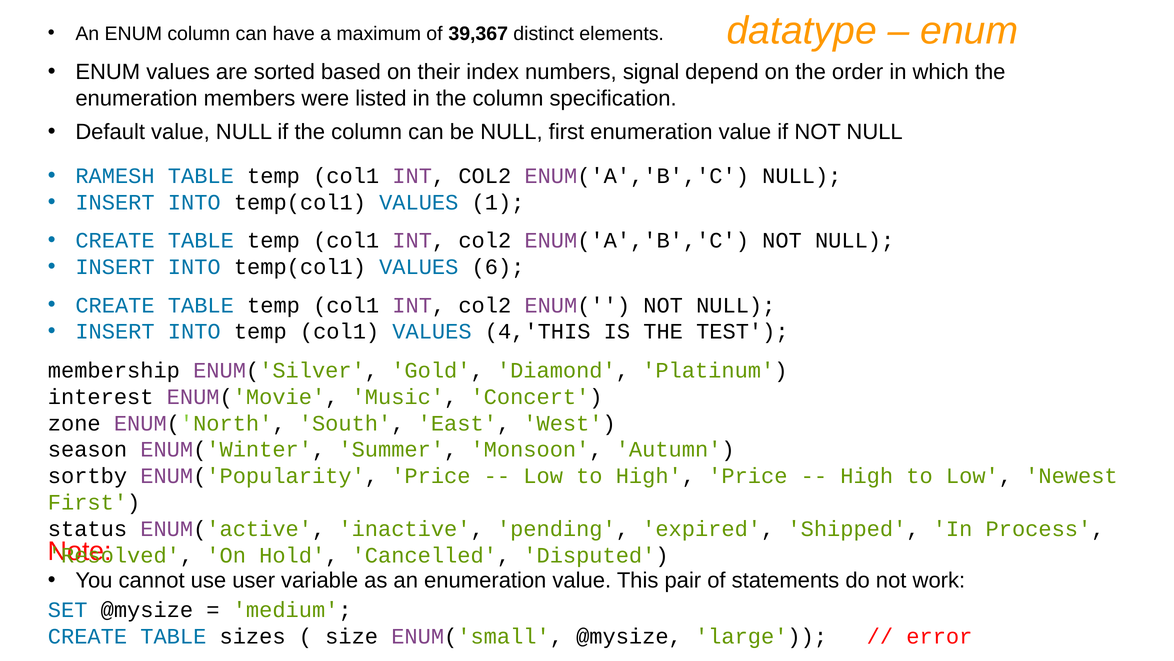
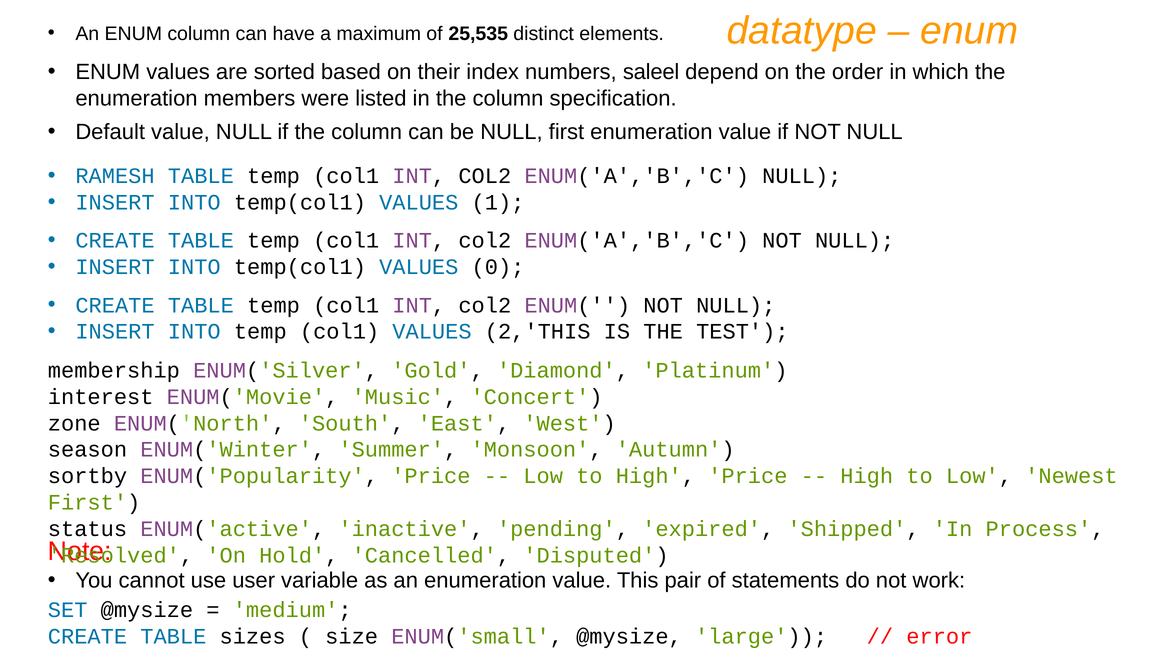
39,367: 39,367 -> 25,535 (478, 34)
signal: signal -> saleel (651, 72)
6: 6 -> 0 (498, 267)
4,'THIS: 4,'THIS -> 2,'THIS (538, 331)
